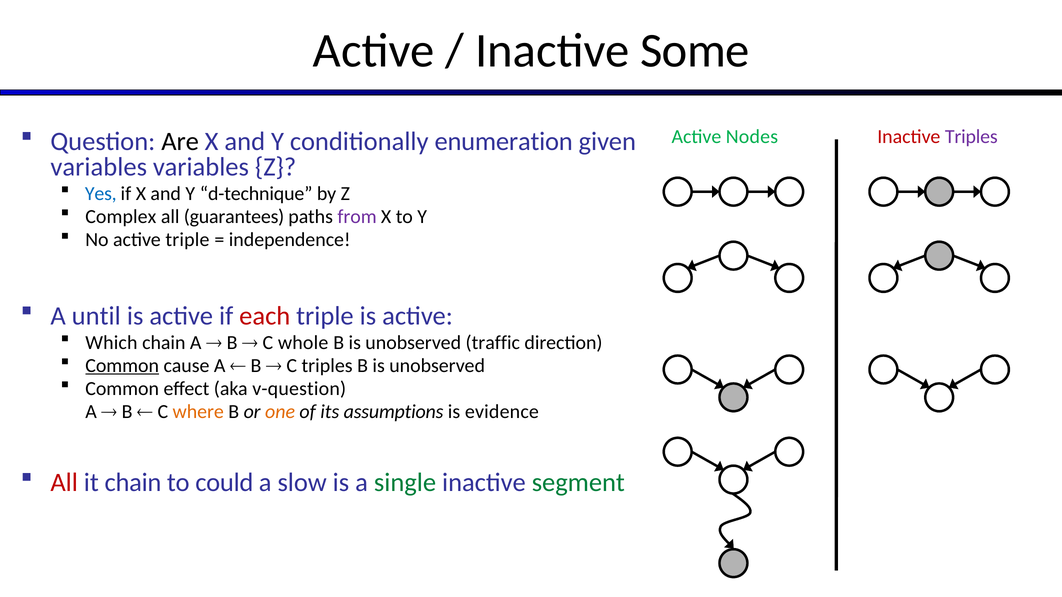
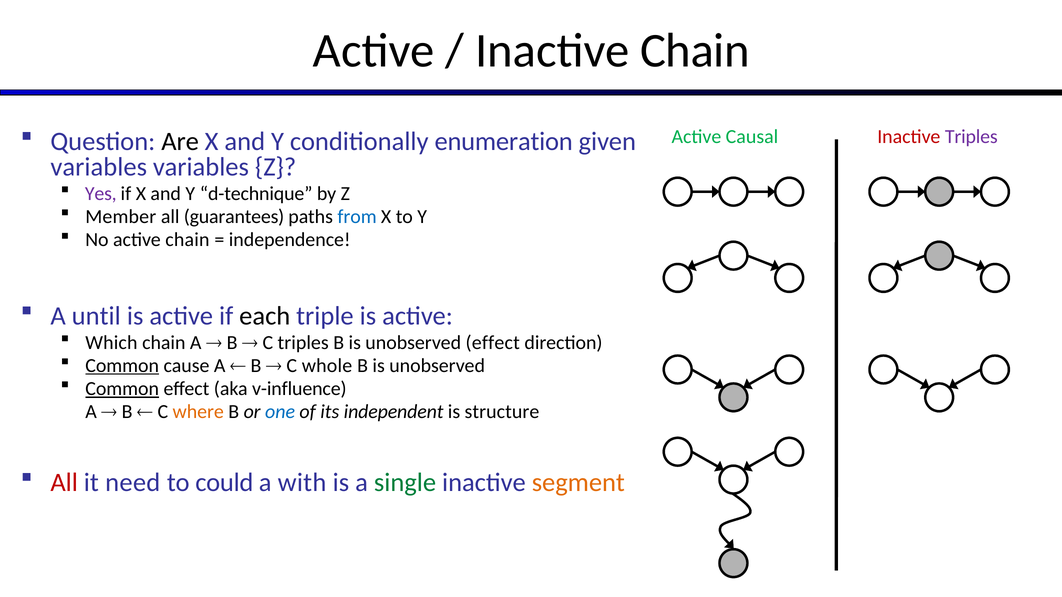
Inactive Some: Some -> Chain (695, 51)
Nodes: Nodes -> Causal (752, 137)
Yes colour: blue -> purple (101, 194)
Complex: Complex -> Member (121, 217)
from colour: purple -> blue (357, 217)
active triple: triple -> chain (187, 240)
each colour: red -> black (265, 316)
C whole: whole -> triples (303, 343)
unobserved traffic: traffic -> effect (493, 343)
C triples: triples -> whole (327, 366)
Common underline: none -> present (122, 389)
v-question: v-question -> v-influence (299, 389)
one colour: orange -> blue (280, 412)
assumptions: assumptions -> independent (394, 412)
evidence: evidence -> structure (502, 412)
it chain: chain -> need (133, 483)
slow: slow -> with (302, 483)
segment colour: green -> orange (578, 483)
